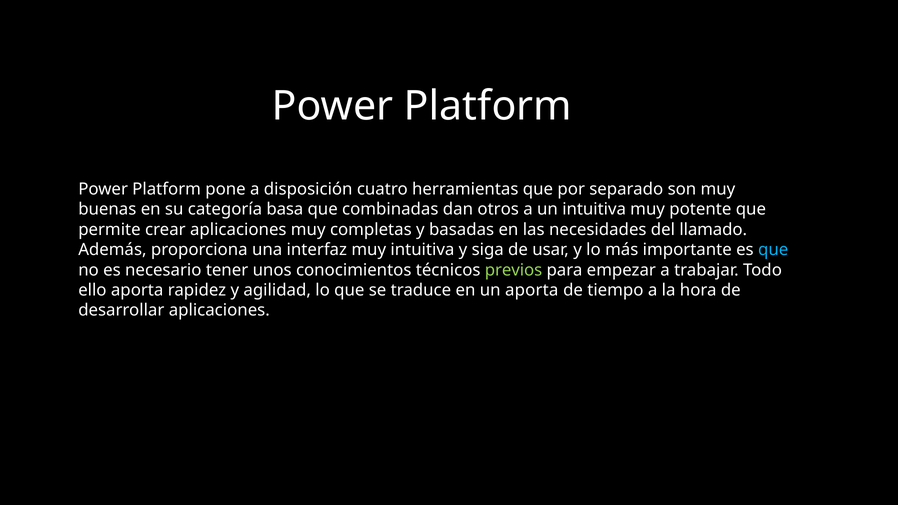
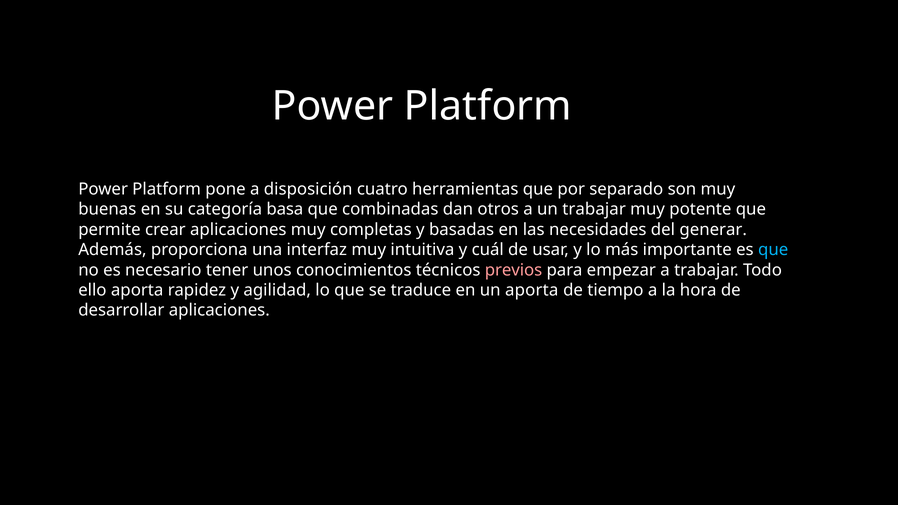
un intuitiva: intuitiva -> trabajar (594, 209)
llamado: llamado -> generar (713, 230)
siga: siga -> cuál (488, 250)
previos colour: light green -> pink (514, 270)
